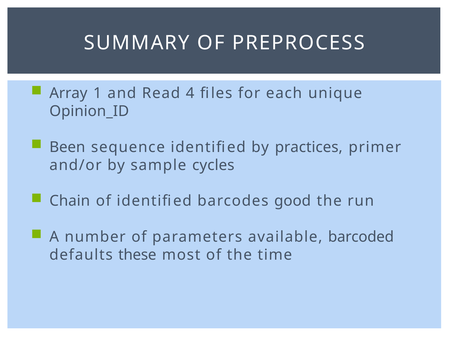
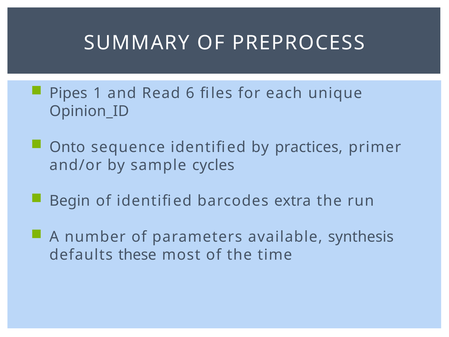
Array: Array -> Pipes (68, 93)
4: 4 -> 6 (190, 93)
Been: Been -> Onto (67, 147)
Chain: Chain -> Begin (70, 201)
good: good -> extra (293, 201)
barcoded: barcoded -> synthesis (361, 237)
